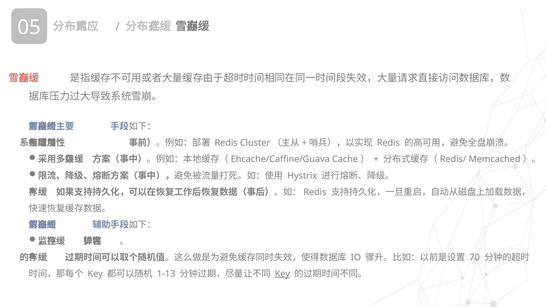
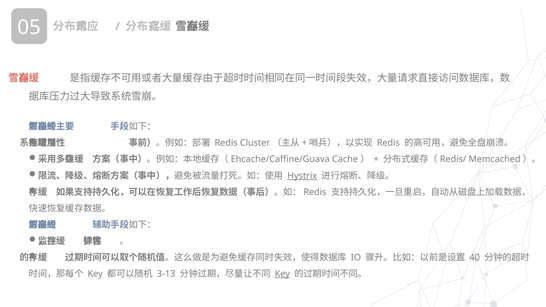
Hystrix underline: none -> present (302, 176)
70: 70 -> 40 (475, 258)
1-13: 1-13 -> 3-13 (166, 274)
